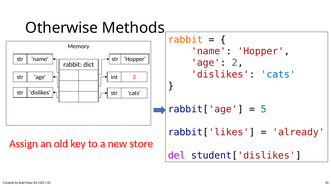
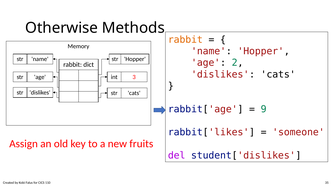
cats colour: blue -> black (278, 74)
5: 5 -> 9 (264, 109)
already: already -> someone (298, 132)
store: store -> fruits (141, 144)
